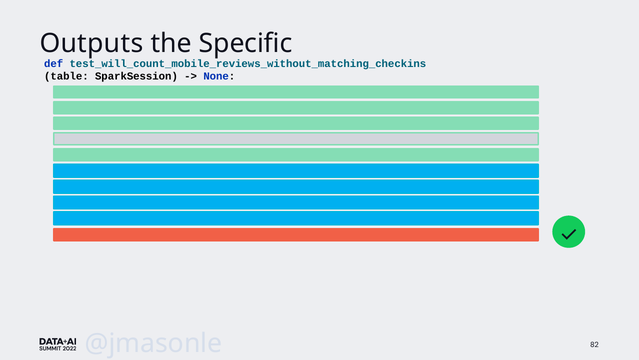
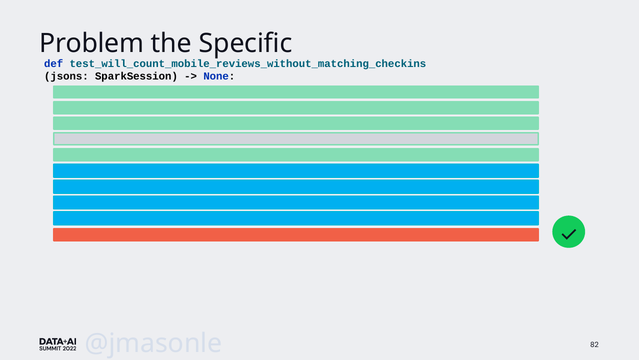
Outputs: Outputs -> Problem (92, 43)
table: table -> jsons (66, 76)
